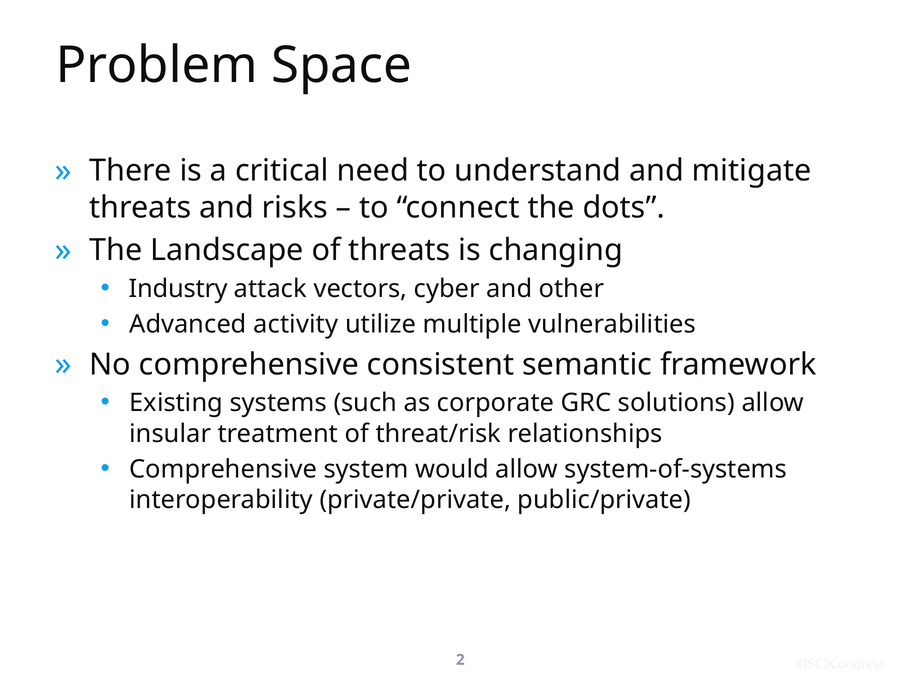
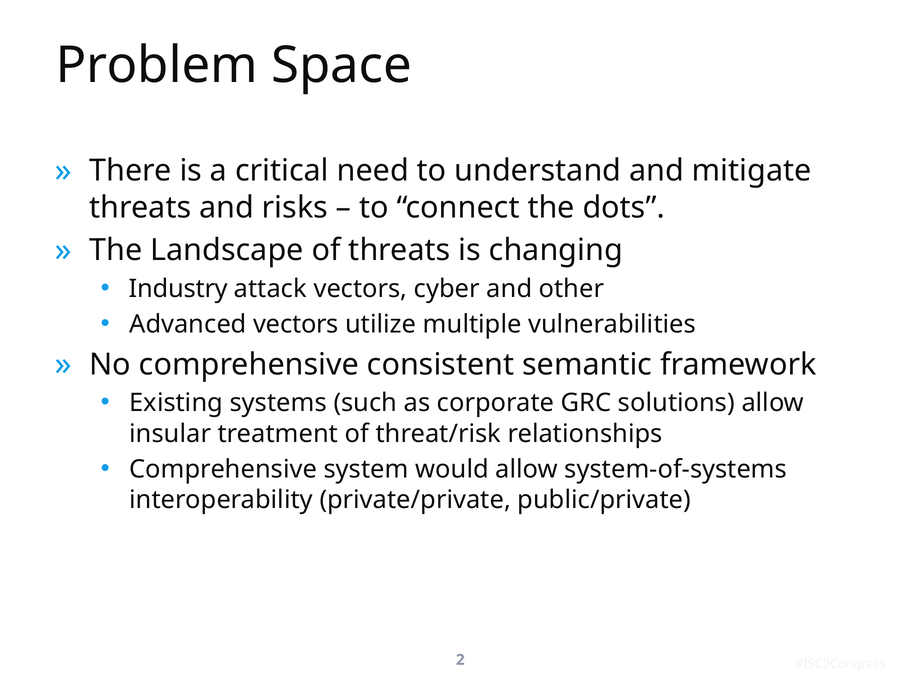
Advanced activity: activity -> vectors (296, 324)
